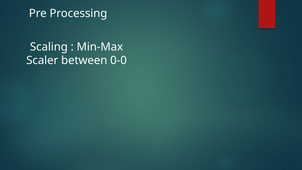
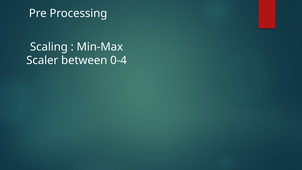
0-0: 0-0 -> 0-4 (119, 60)
